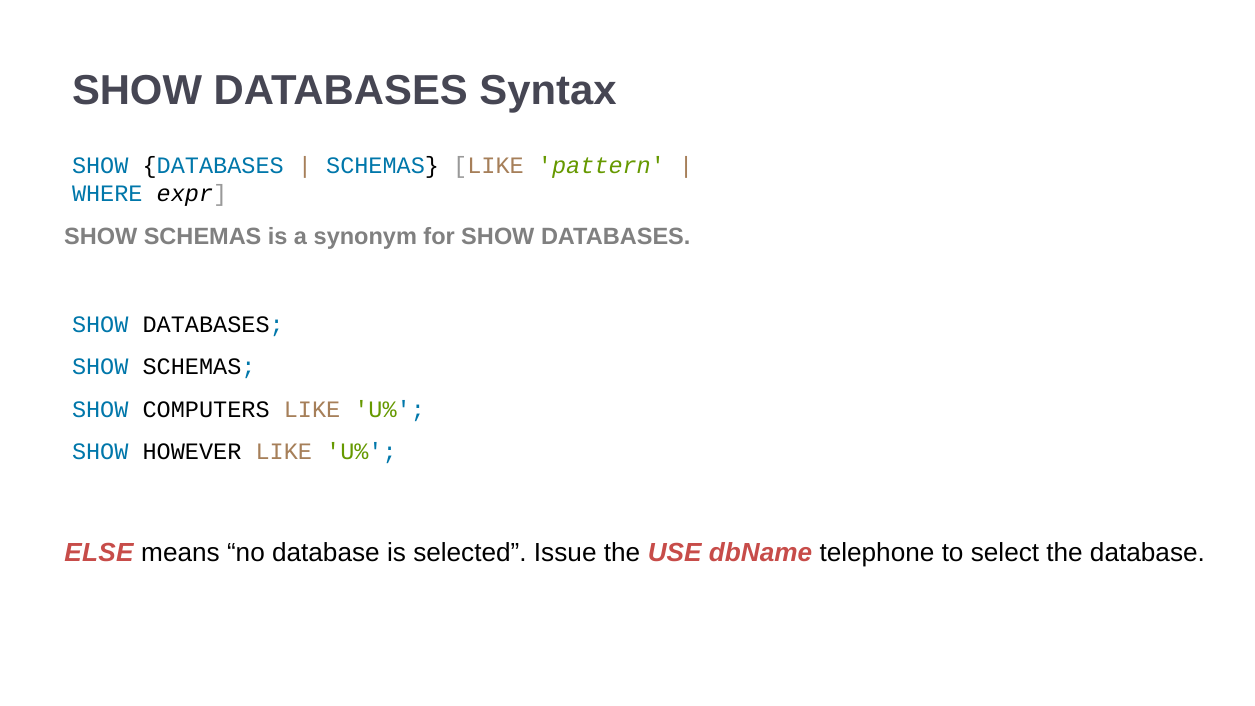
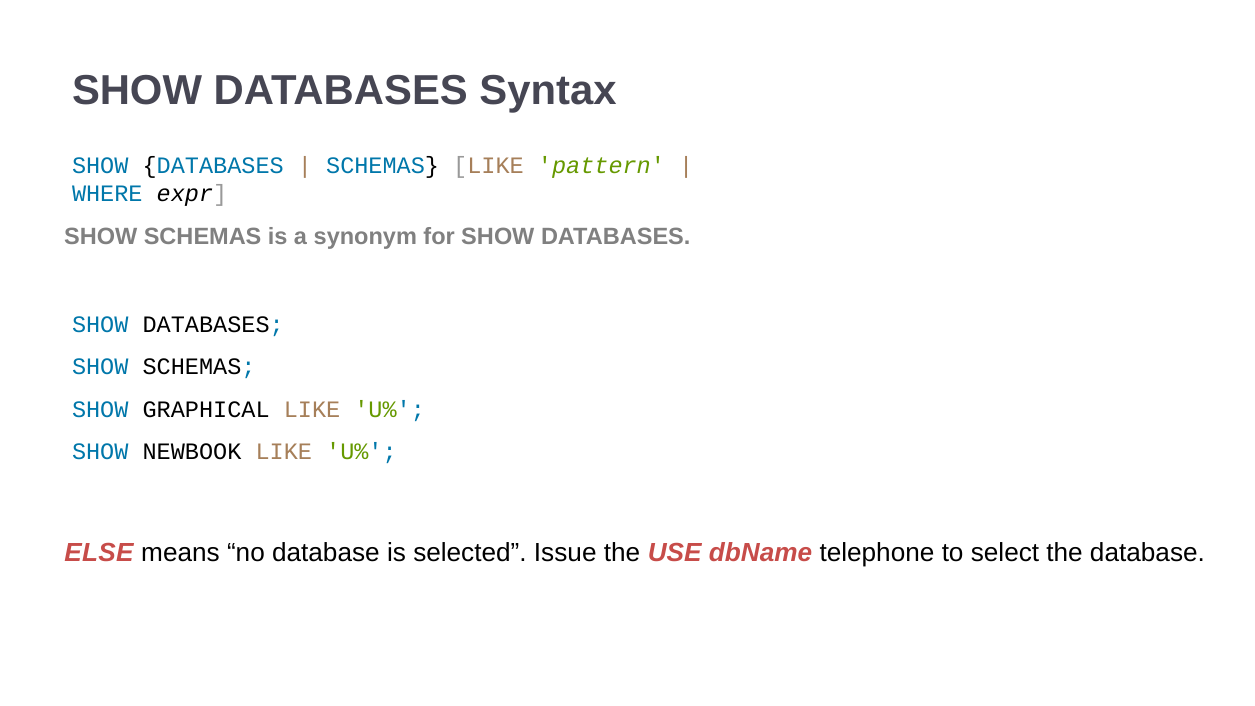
COMPUTERS: COMPUTERS -> GRAPHICAL (206, 409)
HOWEVER: HOWEVER -> NEWBOOK (192, 452)
